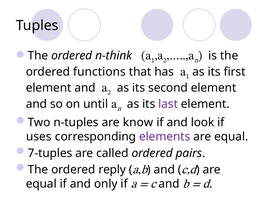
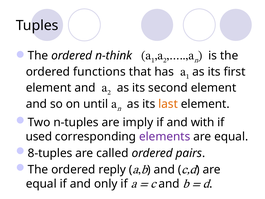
last colour: purple -> orange (168, 104)
know: know -> imply (138, 122)
look: look -> with (203, 122)
uses: uses -> used (39, 136)
7-tuples: 7-tuples -> 8-tuples (50, 153)
